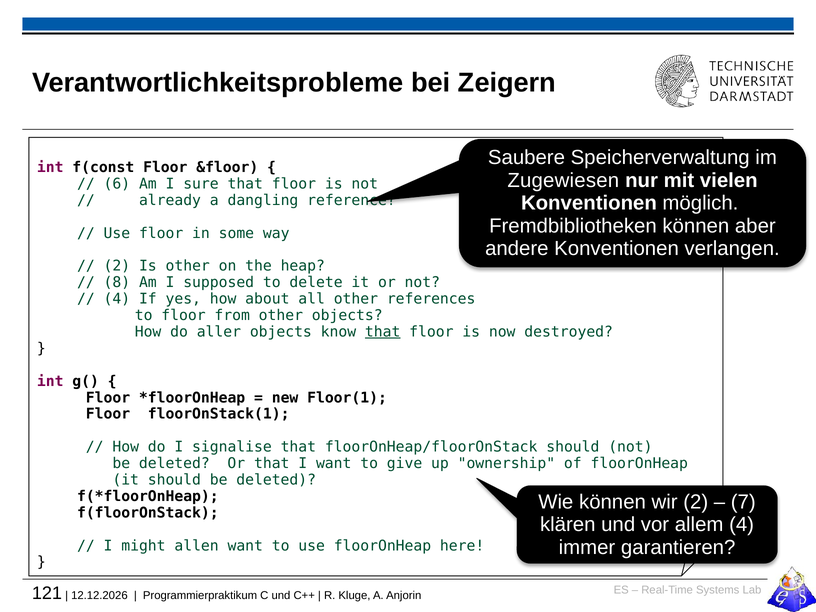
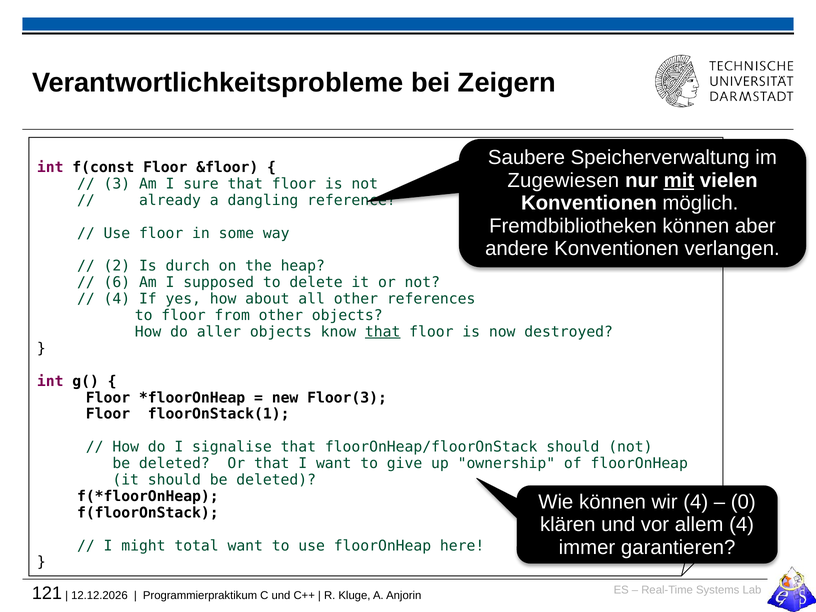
mit underline: none -> present (679, 180)
6: 6 -> 3 (117, 184)
Is other: other -> durch (188, 266)
8: 8 -> 6 (117, 283)
Floor(1: Floor(1 -> Floor(3 (347, 398)
wir 2: 2 -> 4 (696, 502)
7: 7 -> 0 (743, 502)
allen: allen -> total (197, 546)
